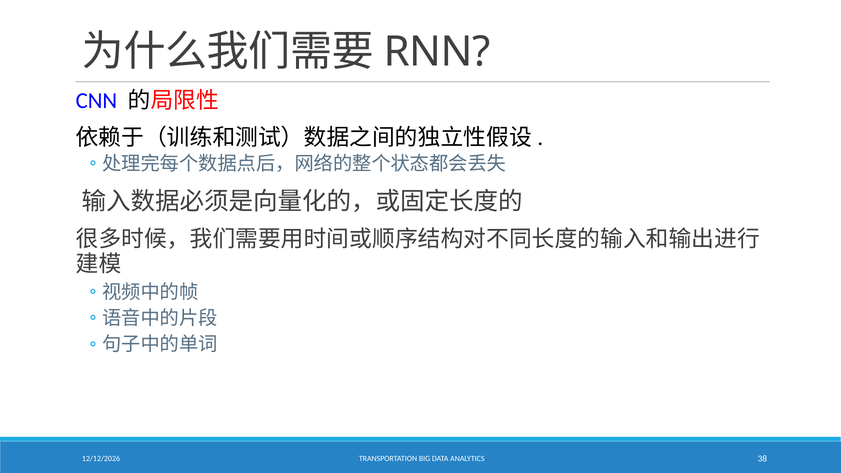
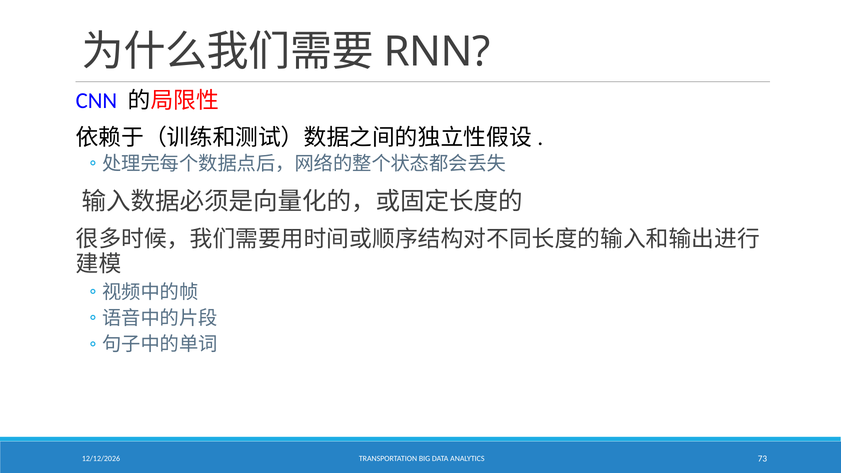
38: 38 -> 73 (763, 459)
